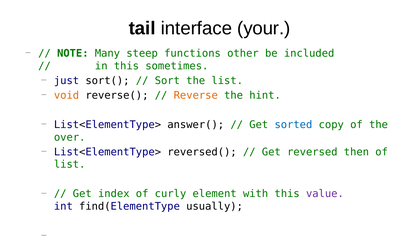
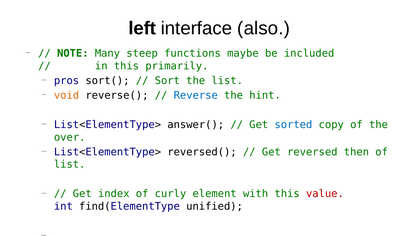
tail: tail -> left (142, 28)
your: your -> also (264, 28)
other: other -> maybe (243, 53)
sometimes: sometimes -> primarily (177, 66)
just: just -> pros (67, 80)
Reverse colour: orange -> blue (196, 95)
value colour: purple -> red (325, 194)
usually: usually -> unified (215, 206)
